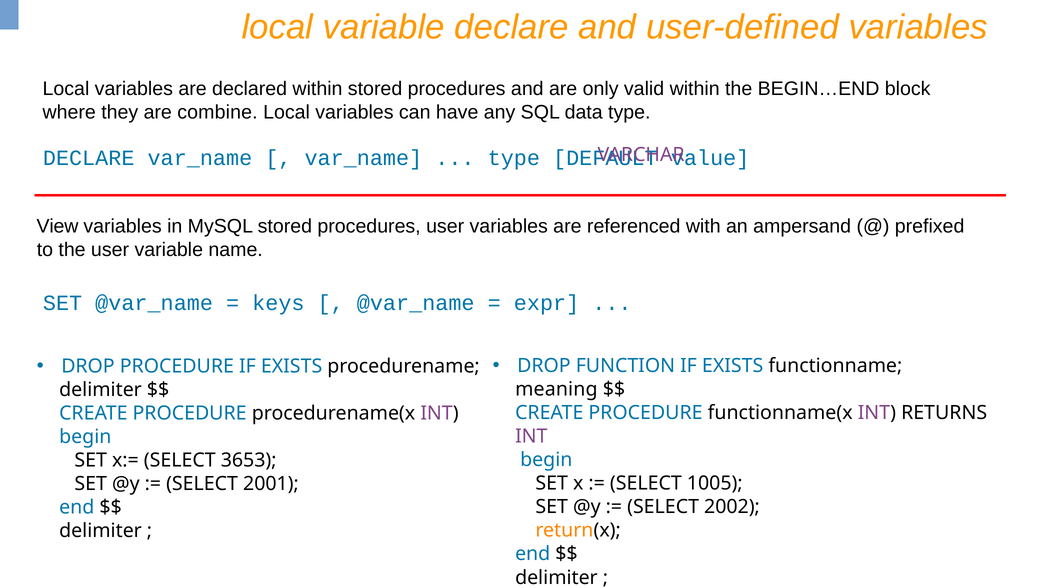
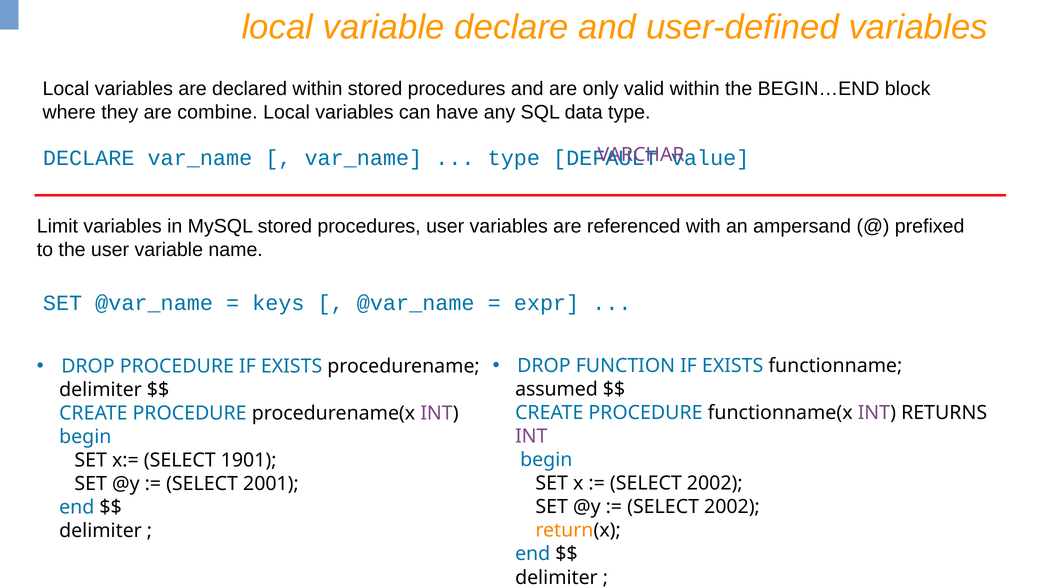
View: View -> Limit (57, 226)
meaning: meaning -> assumed (556, 389)
3653: 3653 -> 1901 (249, 460)
1005: 1005 -> 2002 (715, 483)
